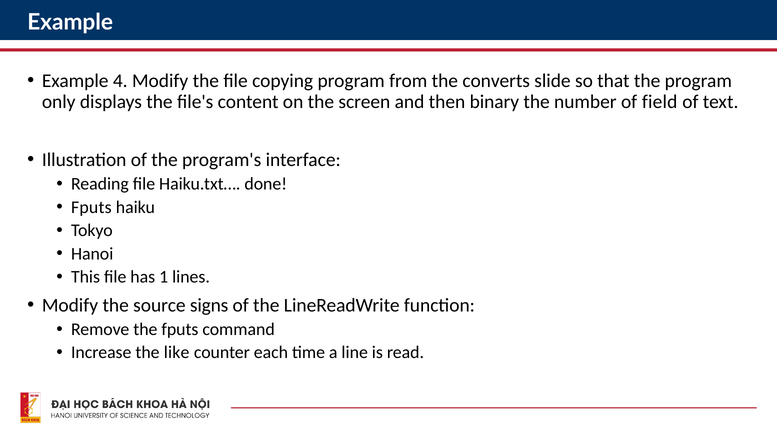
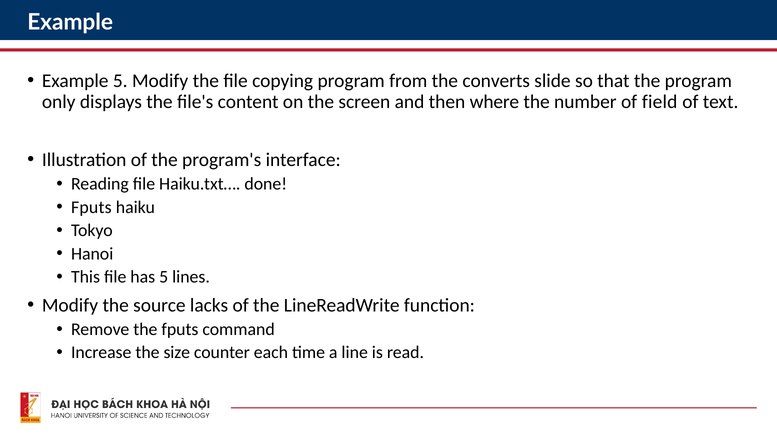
Example 4: 4 -> 5 (120, 81)
binary: binary -> where (494, 102)
has 1: 1 -> 5 (164, 277)
signs: signs -> lacks (209, 305)
like: like -> size (177, 353)
